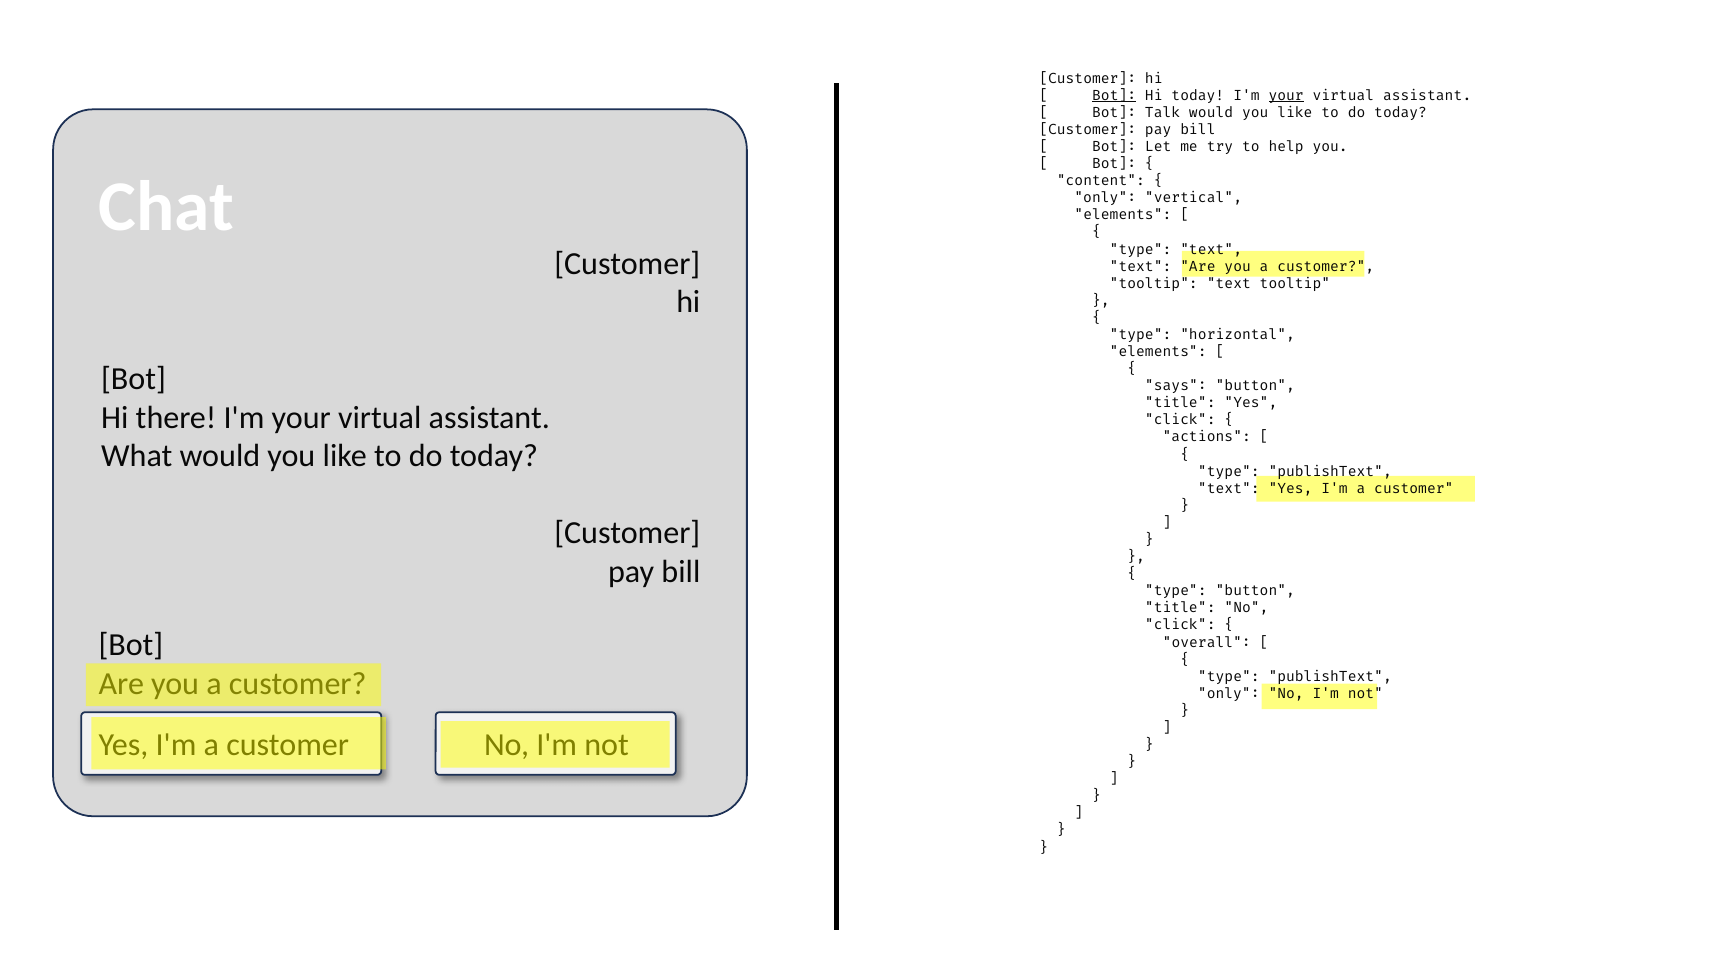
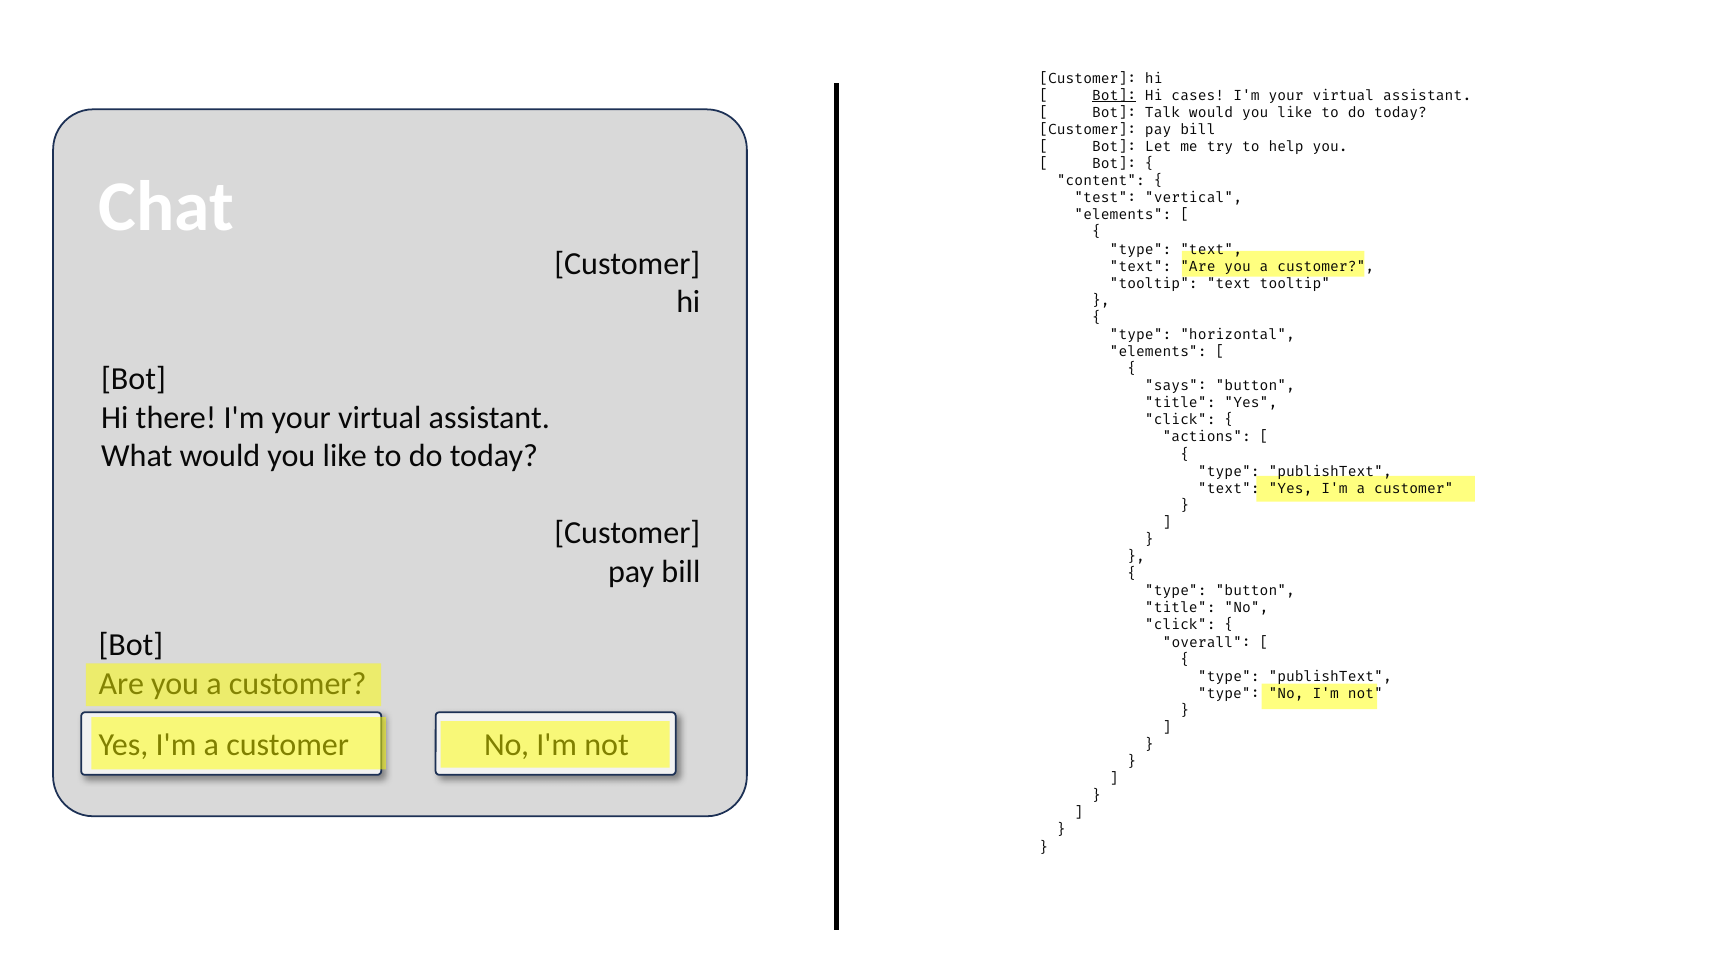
Hi today: today -> cases (1198, 96)
your underline: present -> none (1286, 96)
only: only -> test (1105, 198)
only: only -> type (1229, 694)
